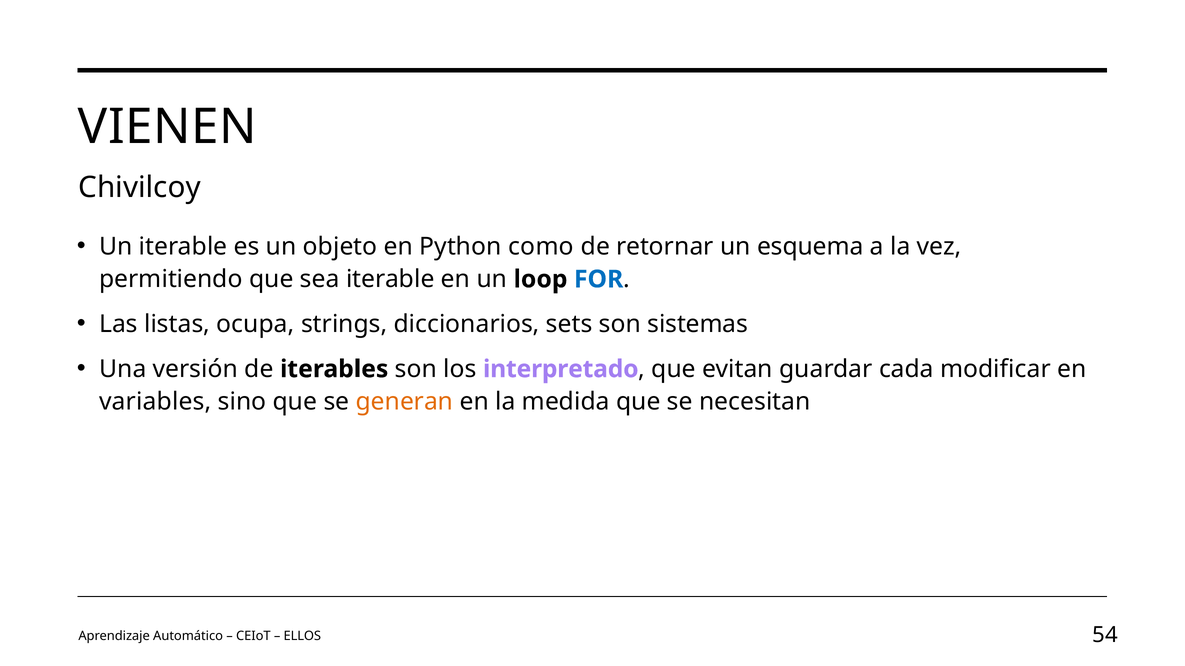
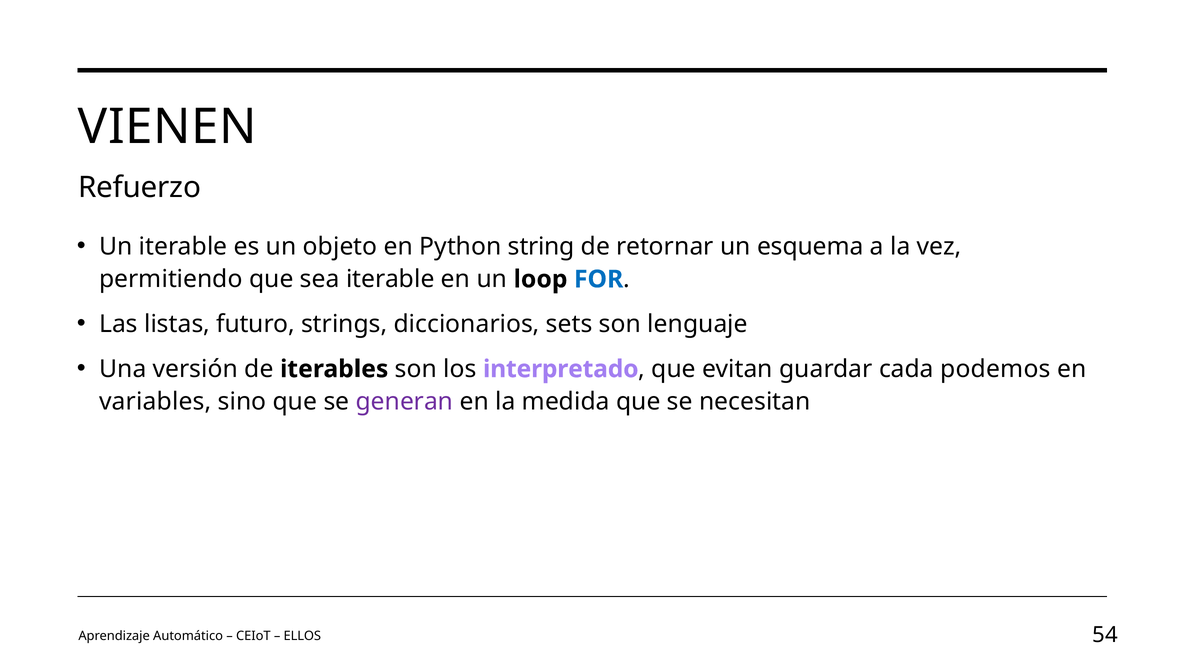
Chivilcoy: Chivilcoy -> Refuerzo (140, 188)
como: como -> string (541, 247)
ocupa: ocupa -> futuro (256, 324)
sistemas: sistemas -> lenguaje (698, 324)
modificar: modificar -> podemos (995, 369)
generan colour: orange -> purple (404, 402)
